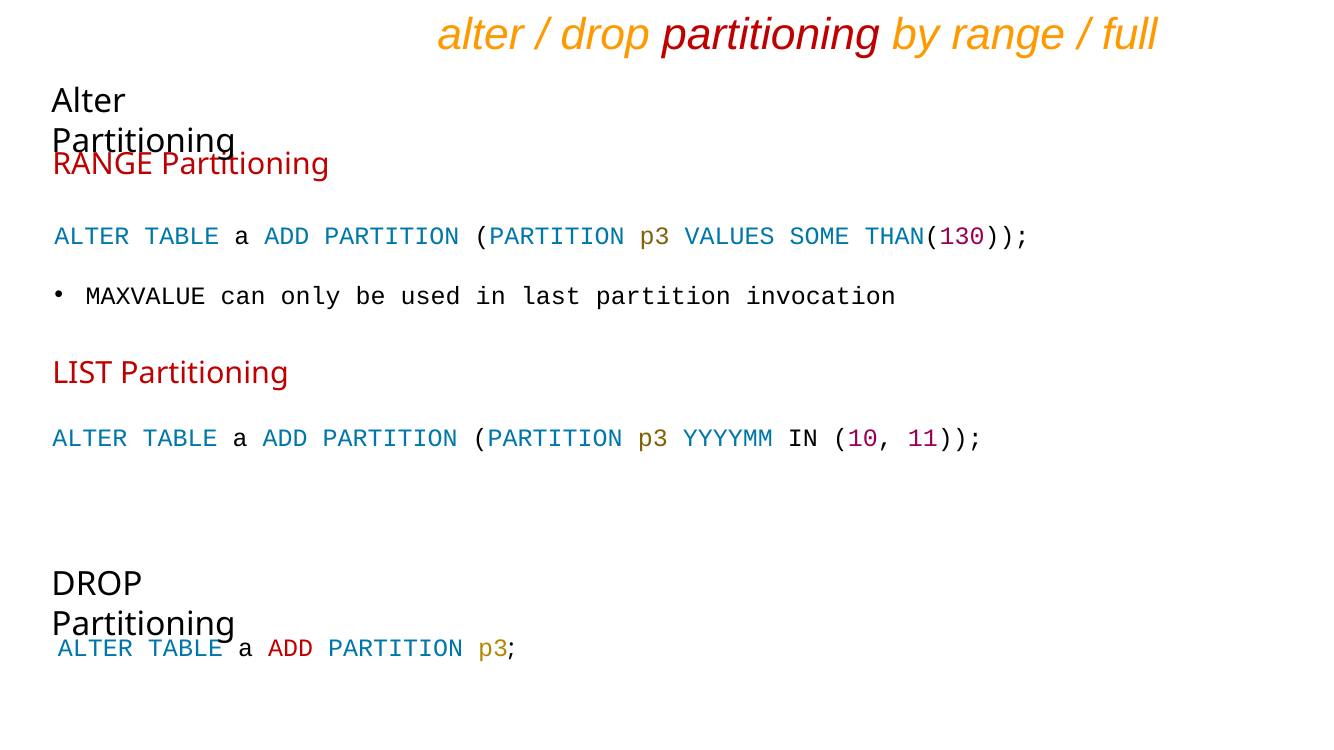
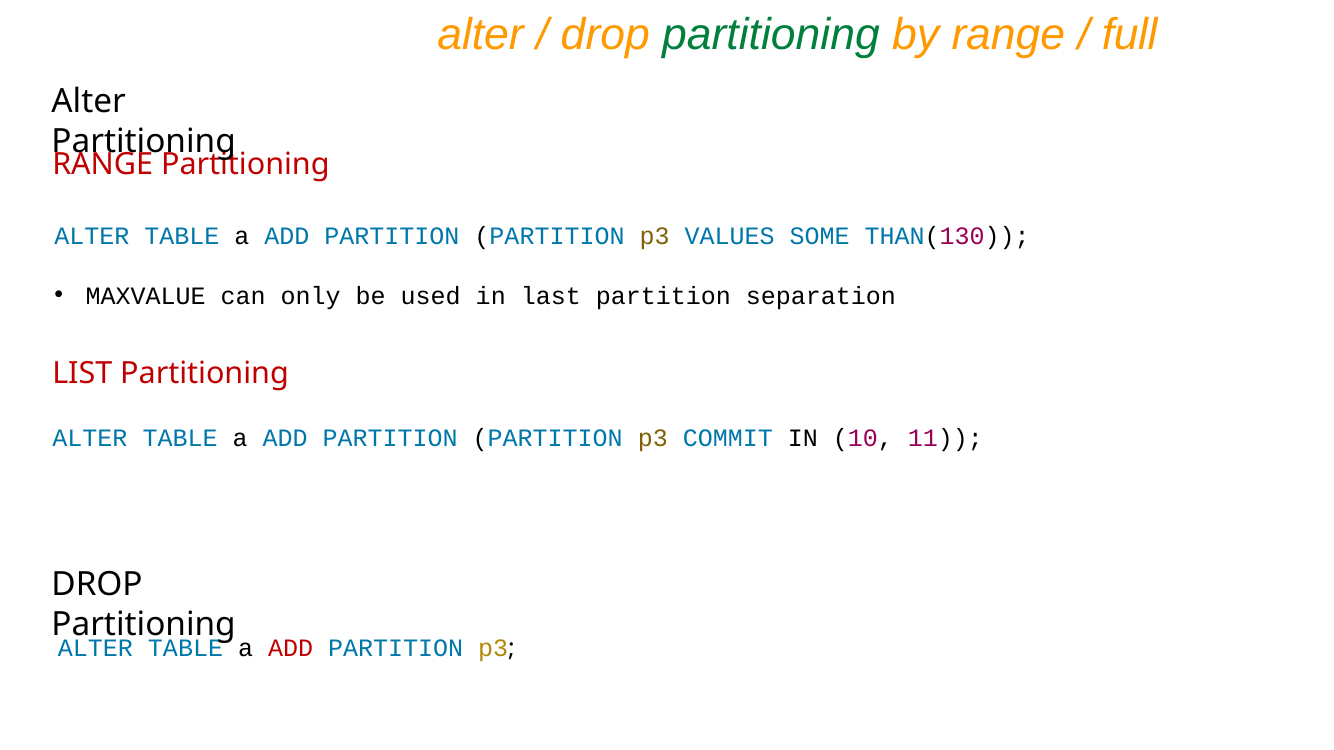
partitioning colour: red -> green (771, 35)
invocation: invocation -> separation (821, 296)
YYYYMM: YYYYMM -> COMMIT (728, 438)
